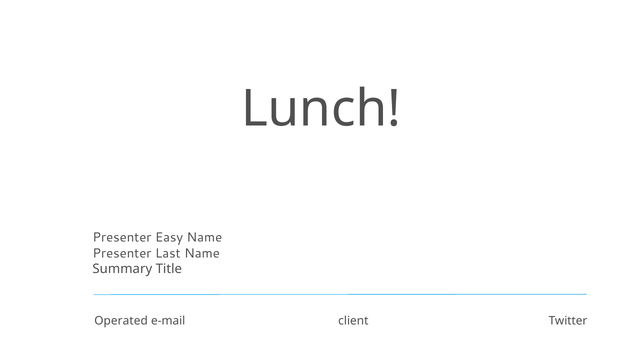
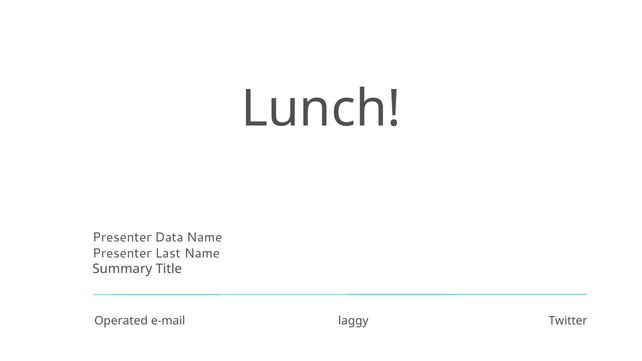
Easy: Easy -> Data (169, 238)
client: client -> laggy (353, 321)
